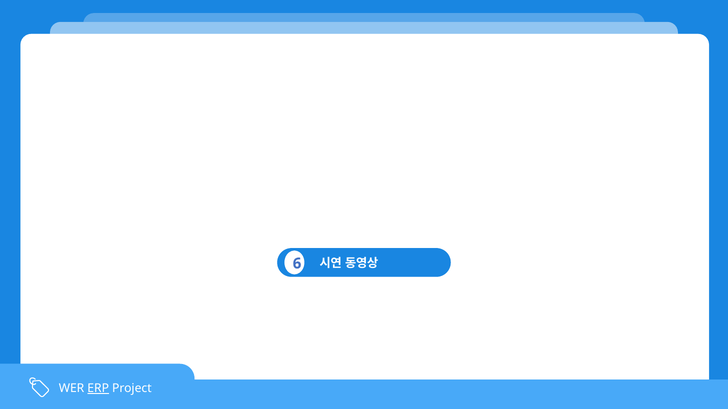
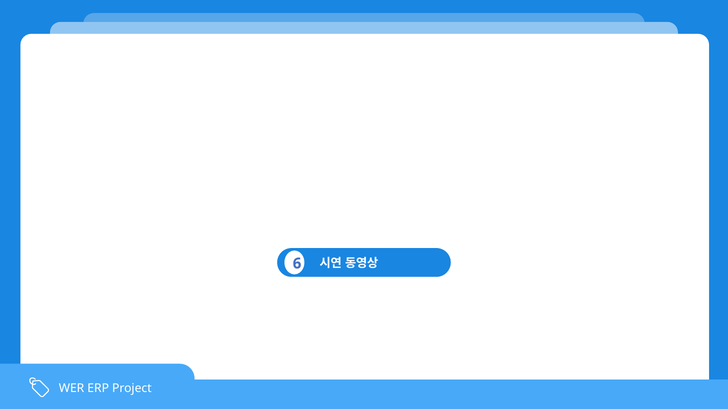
ERP underline: present -> none (98, 389)
